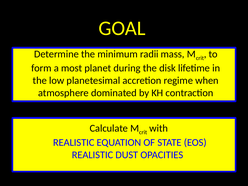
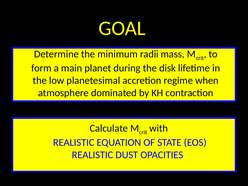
most: most -> main (72, 68)
